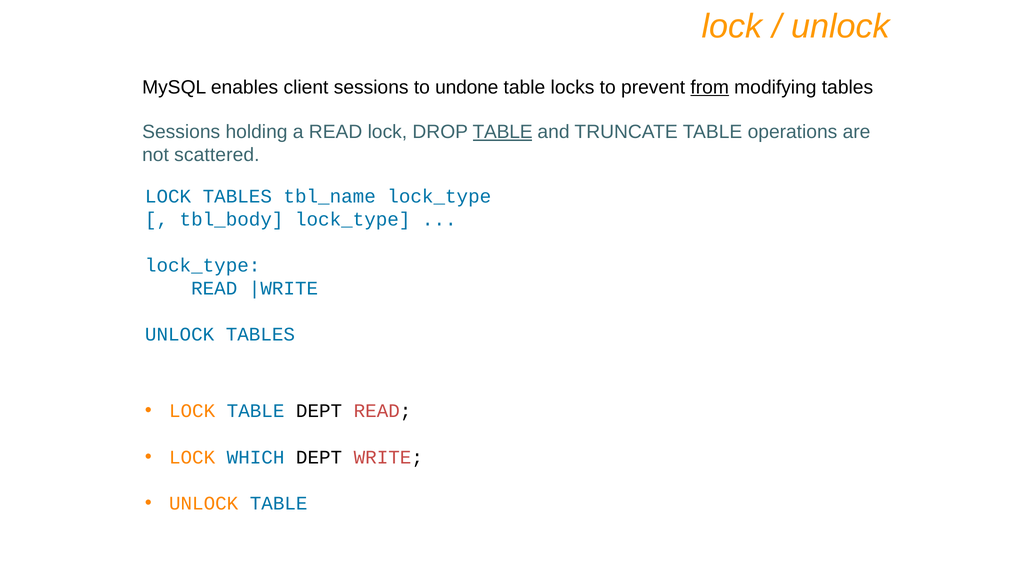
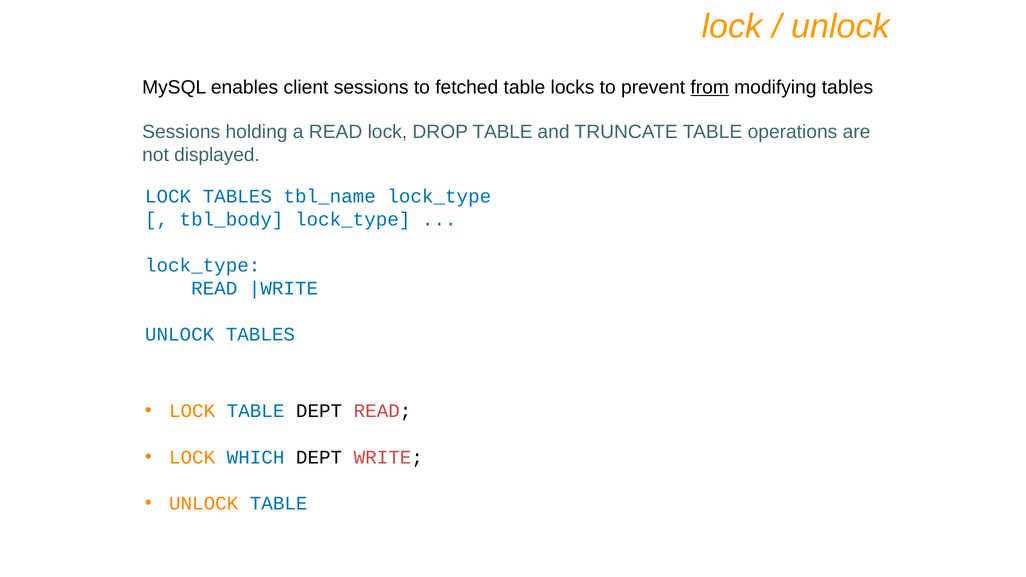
undone: undone -> fetched (467, 87)
TABLE underline: present -> none (503, 132)
scattered: scattered -> displayed (217, 155)
